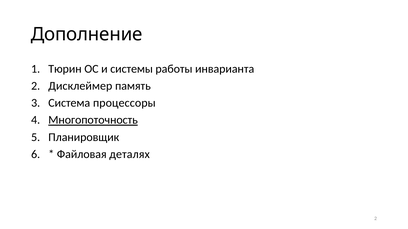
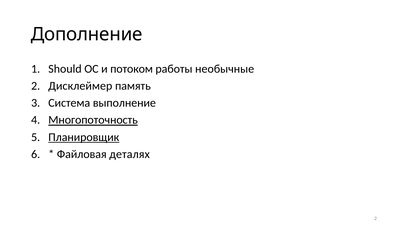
Тюрин: Тюрин -> Should (65, 69)
системы: системы -> потоком (132, 69)
инварианта: инварианта -> необычные (225, 69)
процессоры: процессоры -> выполнение (124, 103)
Планировщик underline: none -> present (84, 137)
